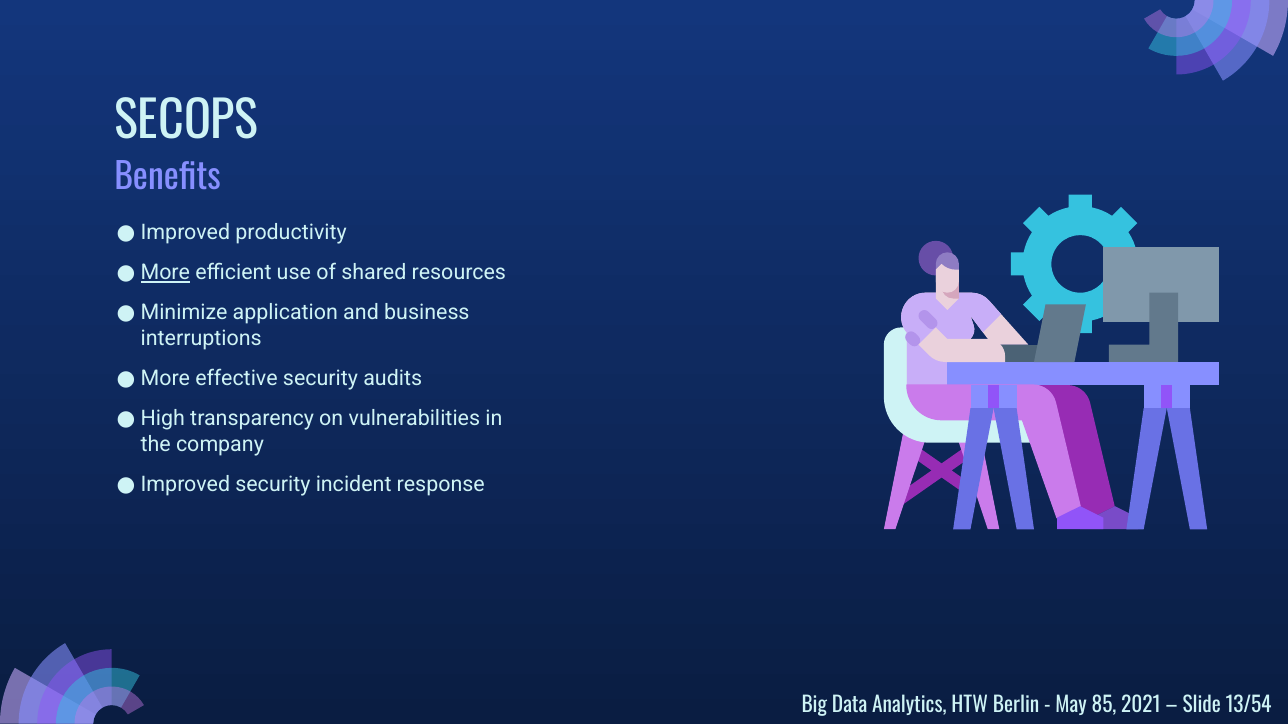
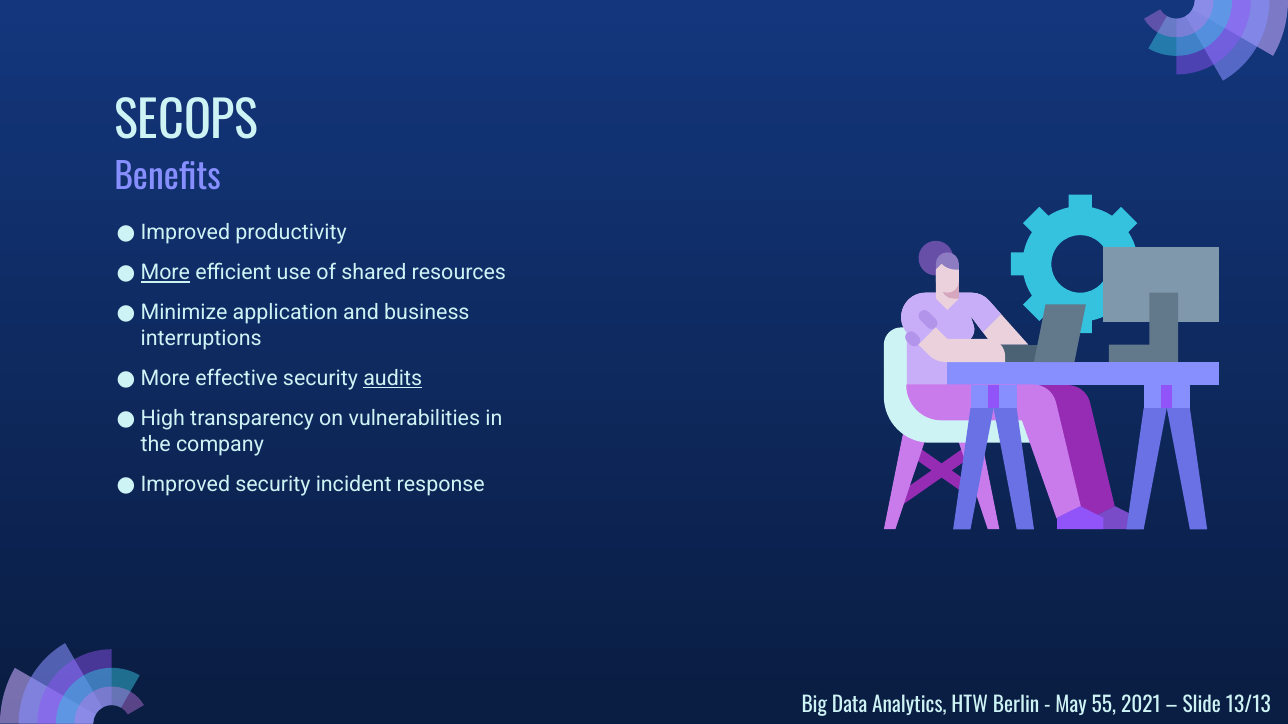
audits underline: none -> present (393, 379)
85: 85 -> 55 (1104, 706)
13/54: 13/54 -> 13/13 (1248, 706)
